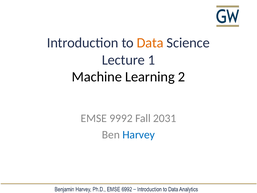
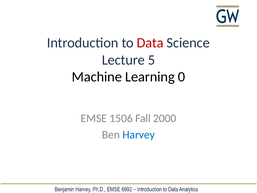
Data colour: orange -> red (150, 43)
1: 1 -> 5 (152, 60)
2: 2 -> 0 (182, 77)
9992: 9992 -> 1506 (121, 118)
2031: 2031 -> 2000 (165, 118)
